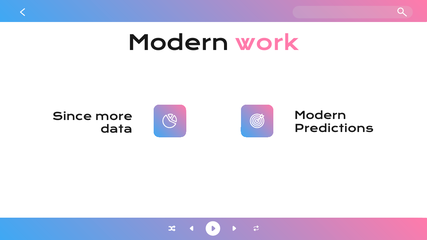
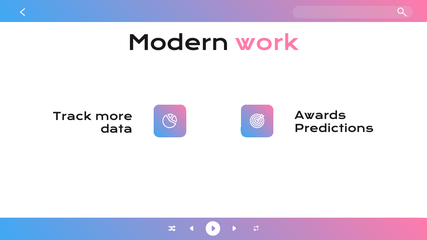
Modern: Modern -> Awards (320, 116)
Since: Since -> Track (72, 117)
